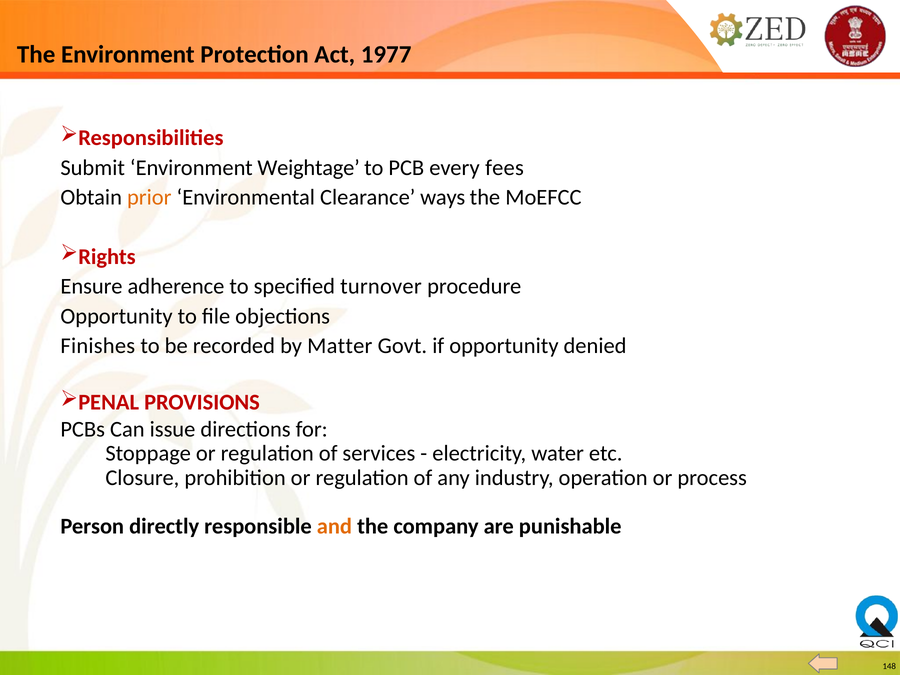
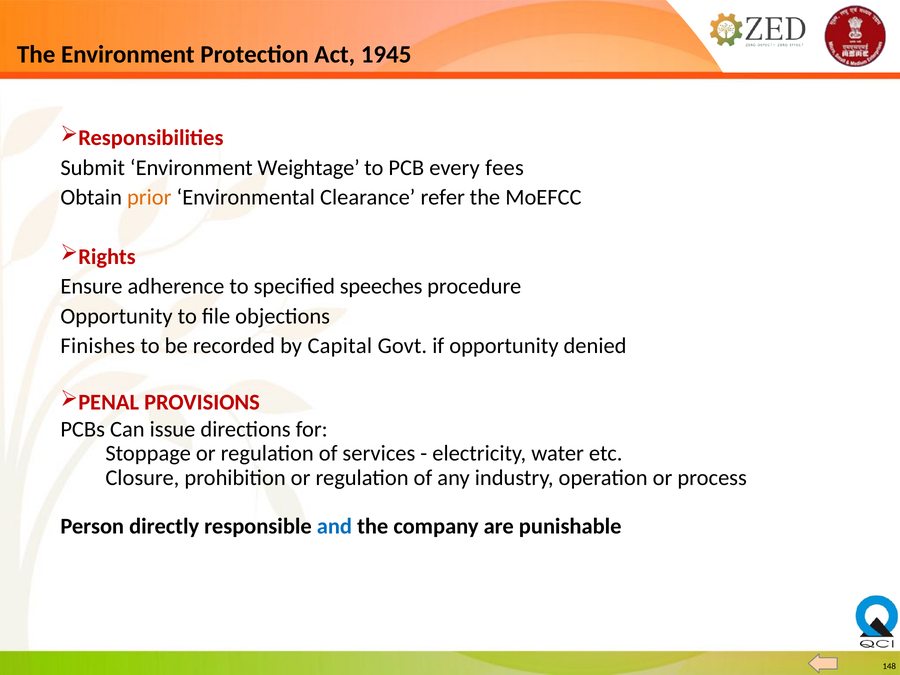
1977: 1977 -> 1945 (386, 54)
ways: ways -> refer (443, 197)
turnover: turnover -> speeches (381, 286)
Matter: Matter -> Capital (340, 346)
and colour: orange -> blue (334, 526)
